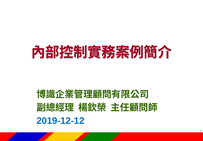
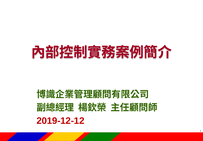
2019-12-12 colour: blue -> red (60, 120)
